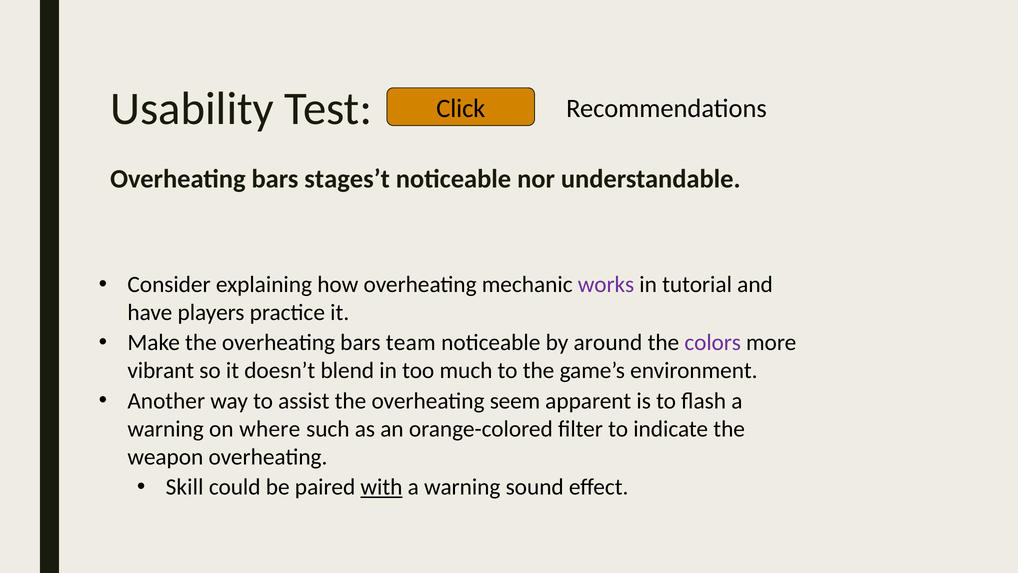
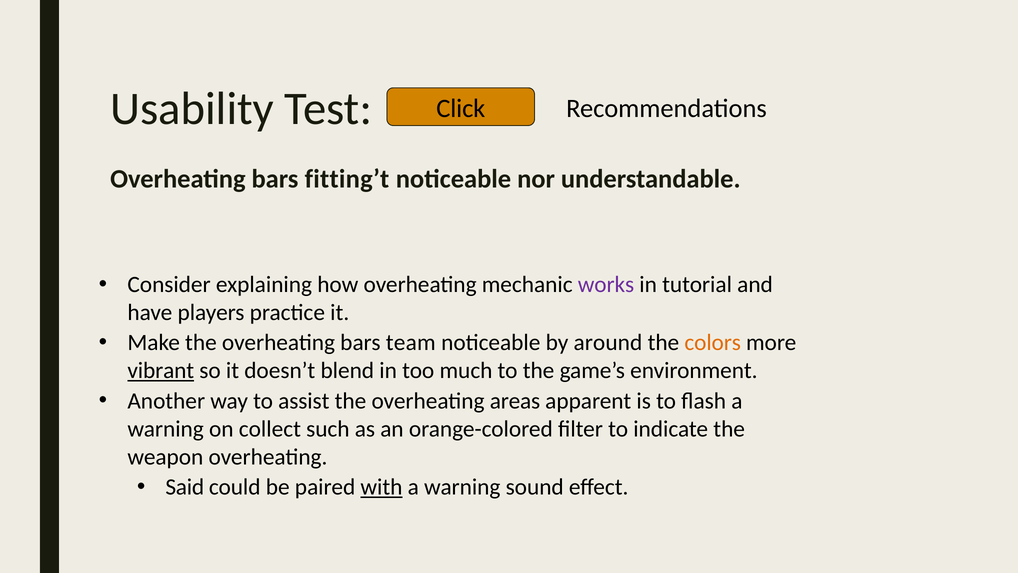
stages’t: stages’t -> fitting’t (347, 179)
colors colour: purple -> orange (713, 343)
vibrant underline: none -> present (161, 371)
seem: seem -> areas (515, 401)
where: where -> collect (270, 429)
Skill: Skill -> Said (185, 487)
